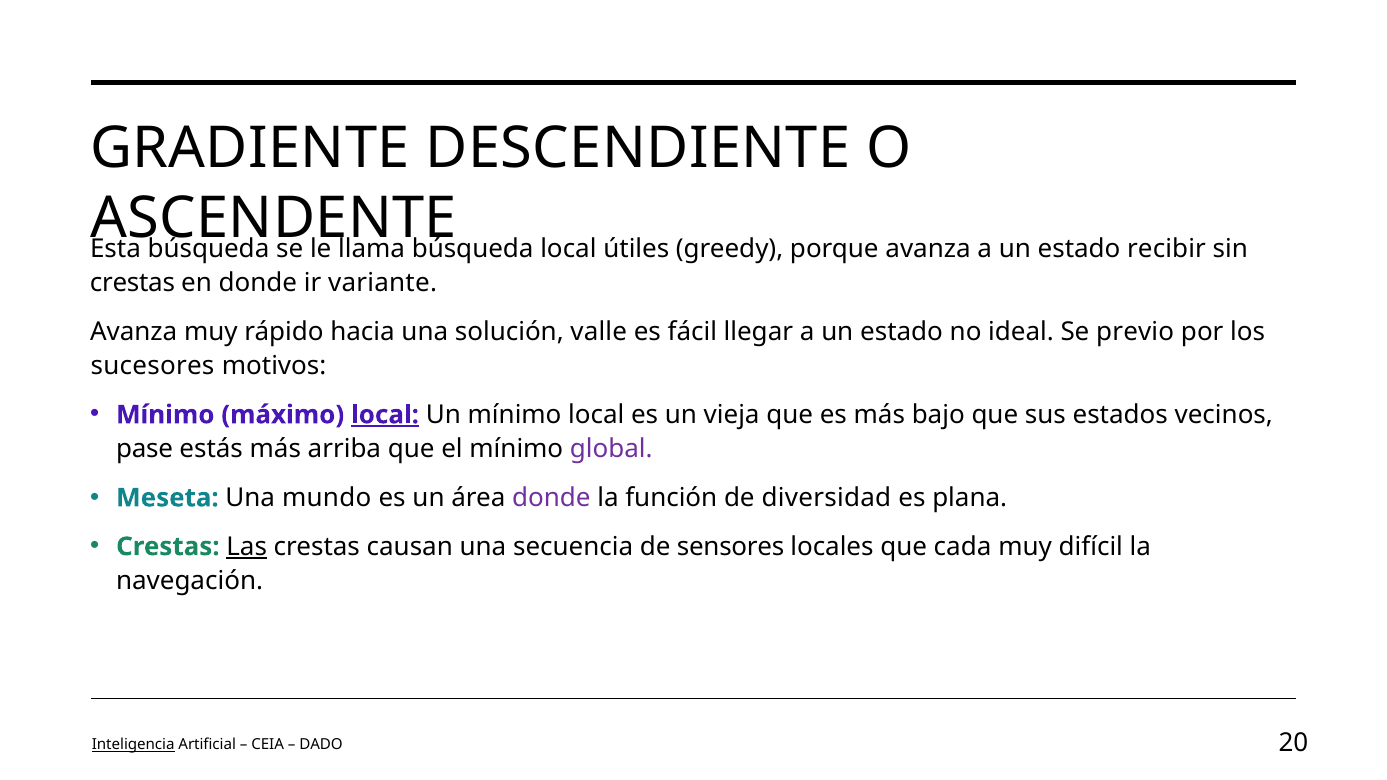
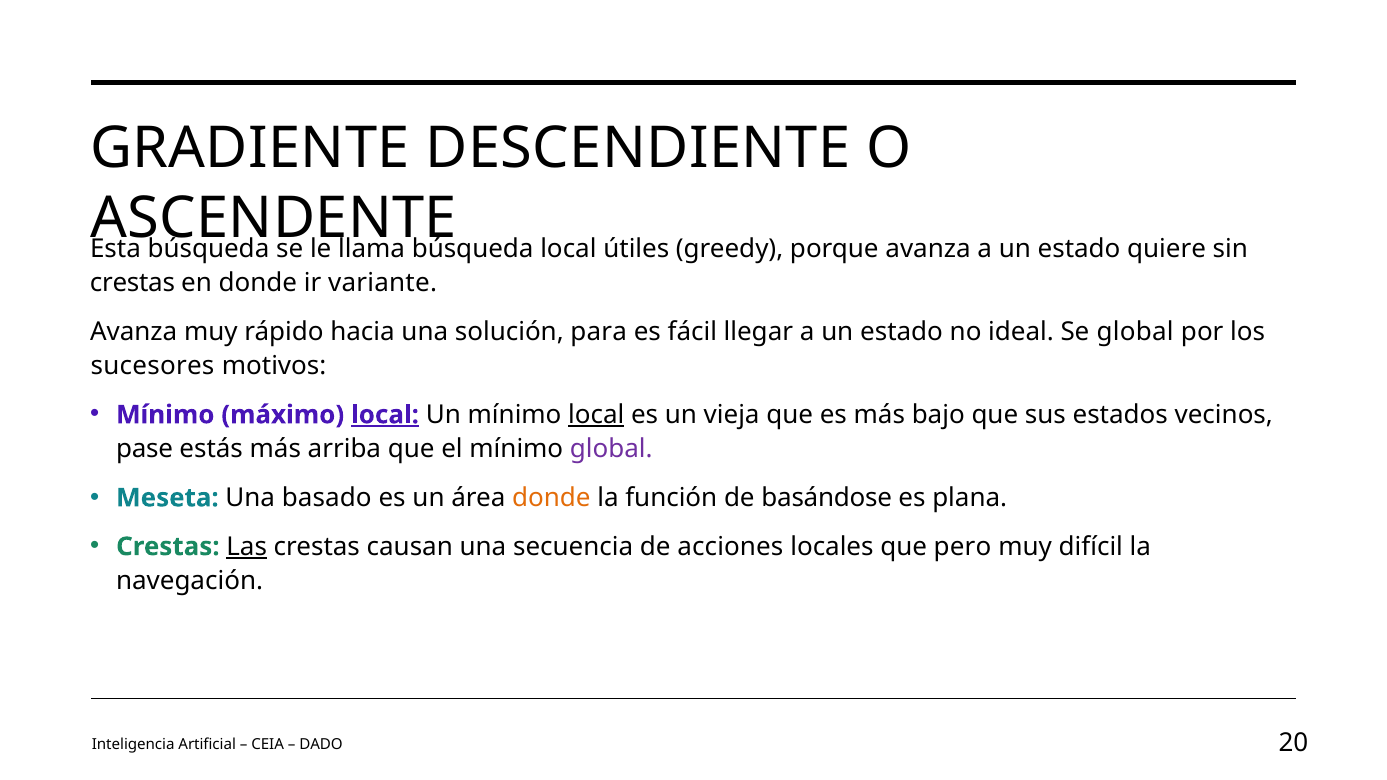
recibir: recibir -> quiere (1167, 249)
valle: valle -> para (599, 332)
Se previo: previo -> global (1135, 332)
local underline: none -> present (596, 415)
mundo: mundo -> basado (327, 498)
donde colour: purple -> orange (551, 498)
diversidad: diversidad -> basándose (827, 498)
sensores: sensores -> acciones (730, 547)
cada: cada -> pero (963, 547)
Inteligencia underline: present -> none (133, 745)
